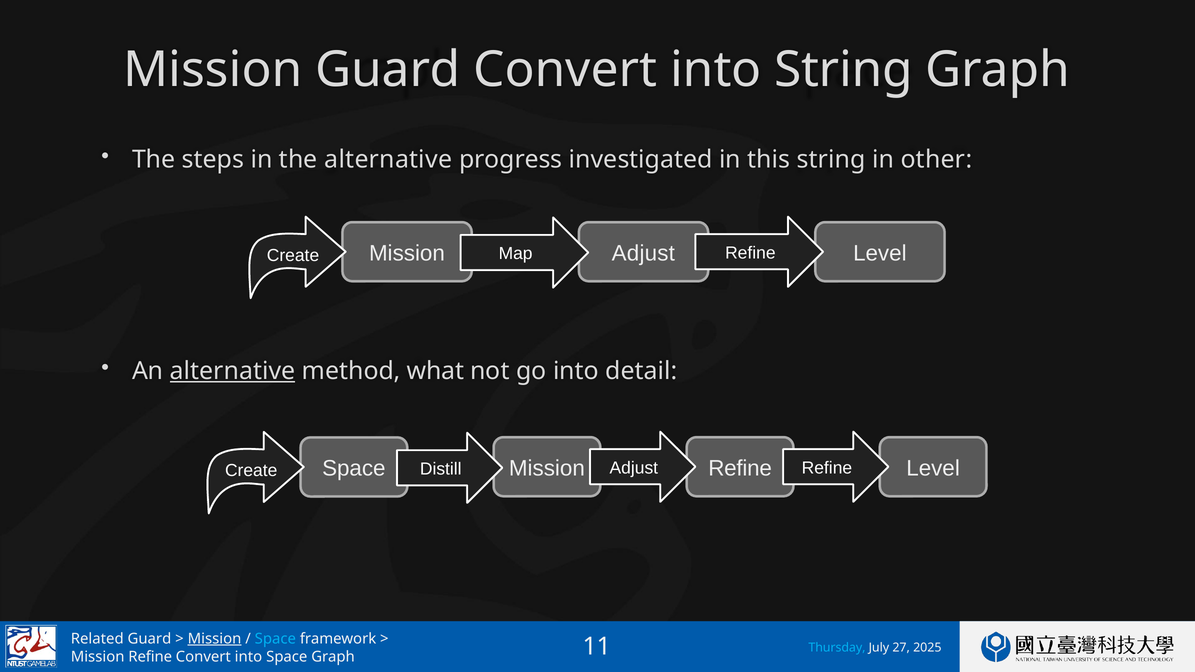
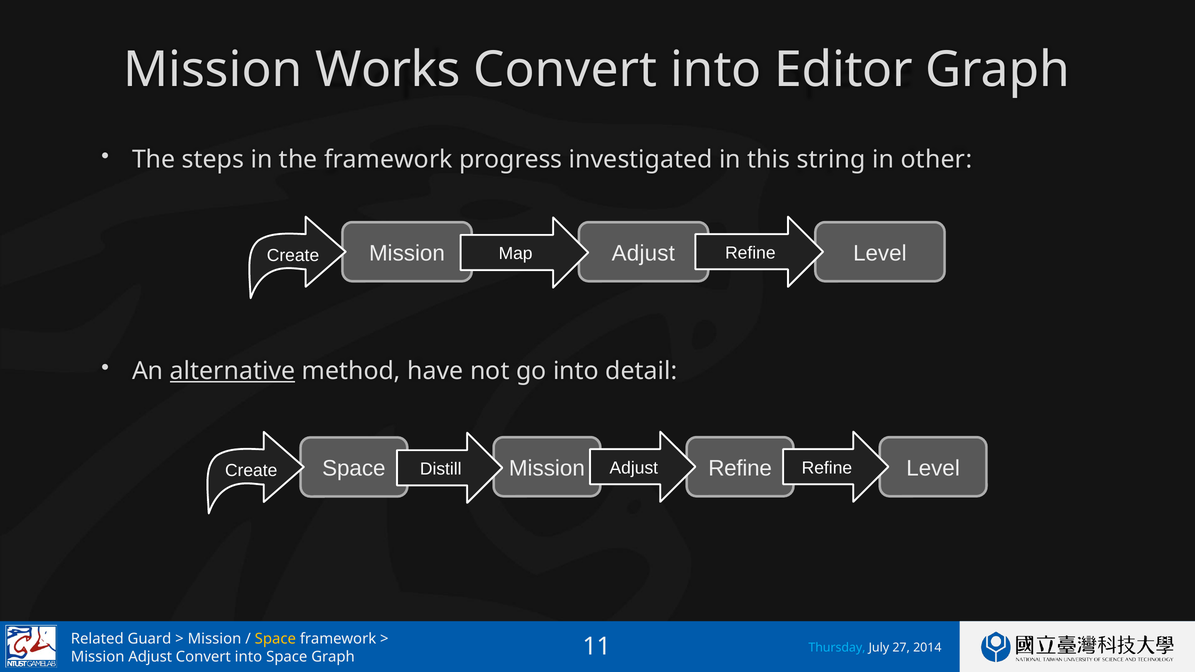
Mission Guard: Guard -> Works (388, 70)
into String: String -> Editor (844, 70)
the alternative: alternative -> framework (388, 159)
what: what -> have (435, 371)
Mission underline: present -> none (215, 639)
Space colour: light blue -> yellow (275, 639)
2025: 2025 -> 2014 (927, 648)
Refine: Refine -> Adjust (150, 657)
